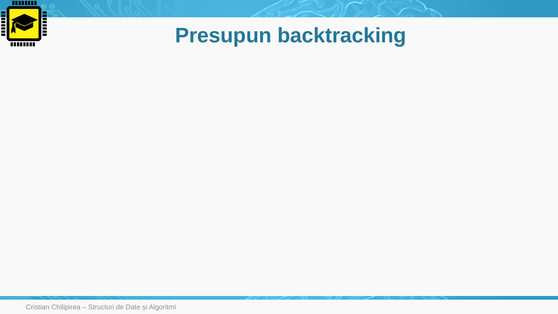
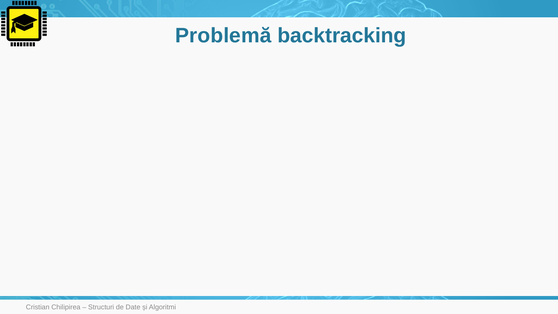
Presupun: Presupun -> Problemă (223, 36)
